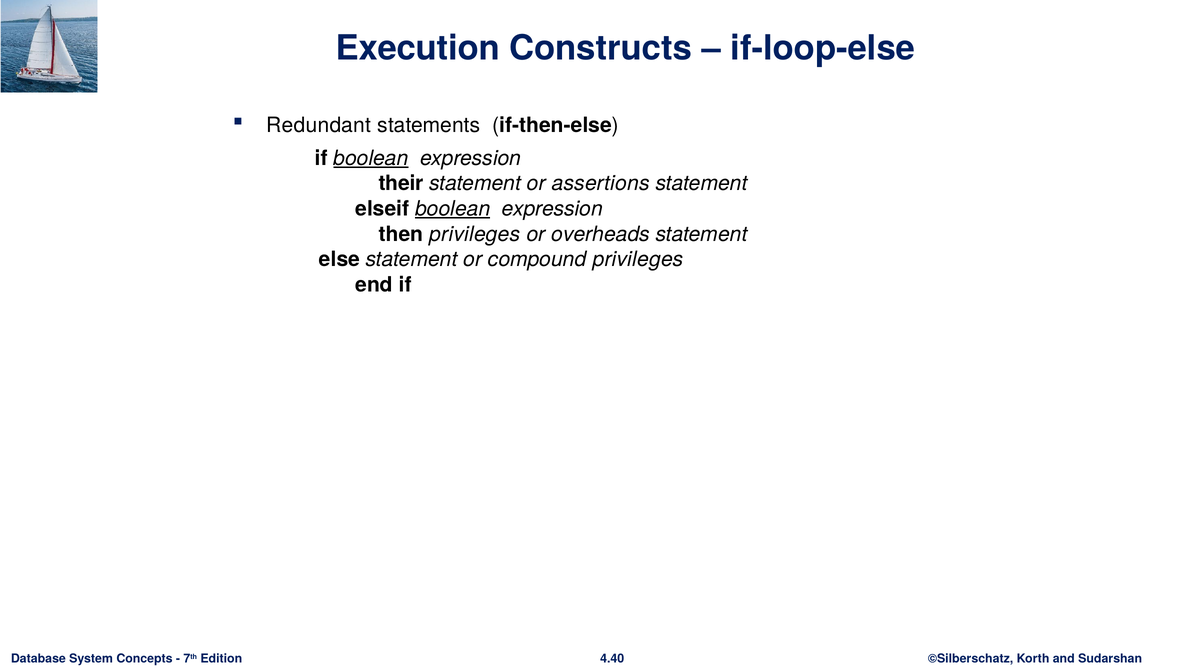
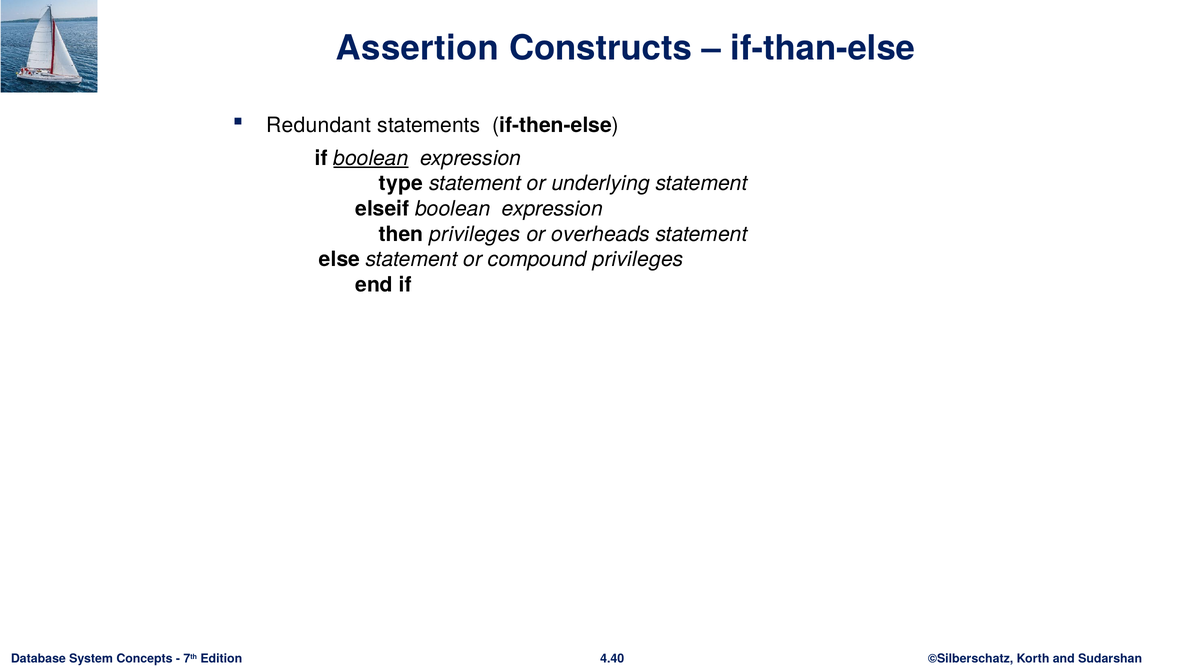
Execution: Execution -> Assertion (417, 48)
if-loop-else: if-loop-else -> if-than-else (823, 48)
their: their -> type (401, 183)
assertions: assertions -> underlying (601, 183)
boolean underline: present -> none (453, 209)
